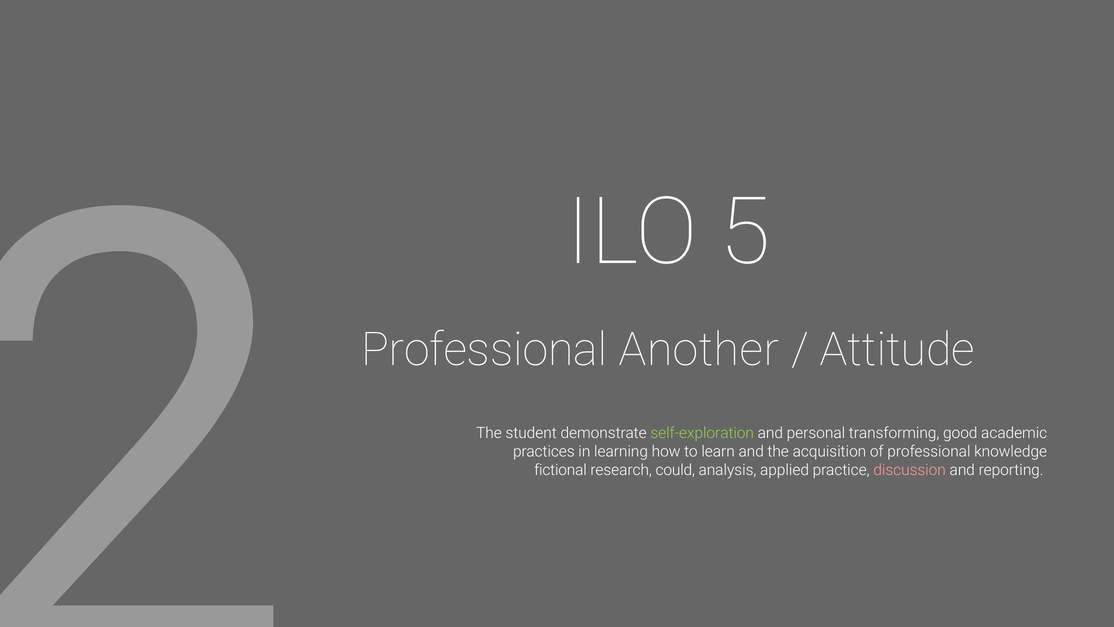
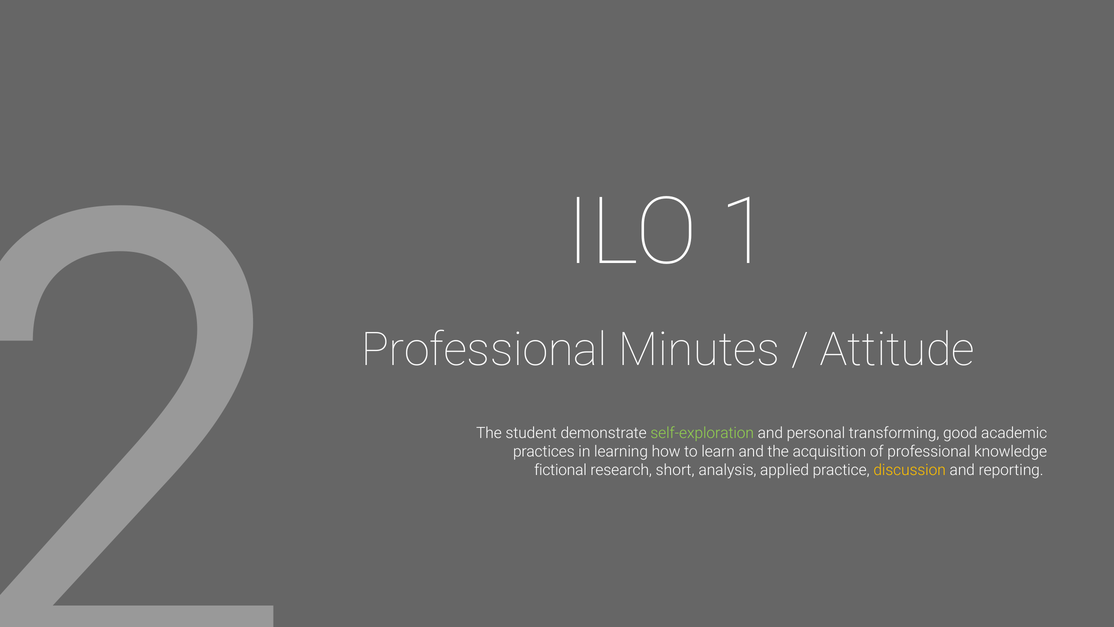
5: 5 -> 1 (745, 232)
Another: Another -> Minutes (699, 350)
could: could -> short (675, 470)
discussion colour: pink -> yellow (910, 470)
